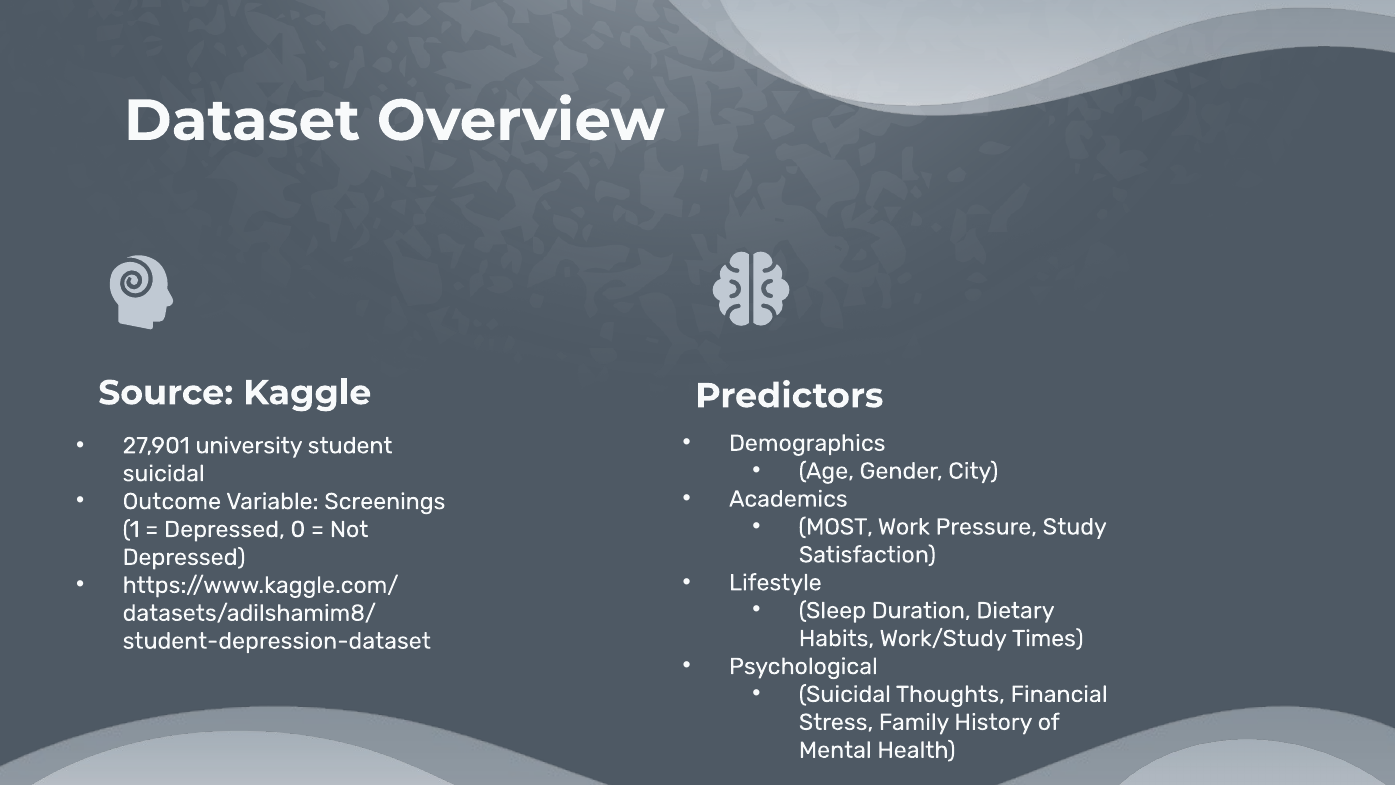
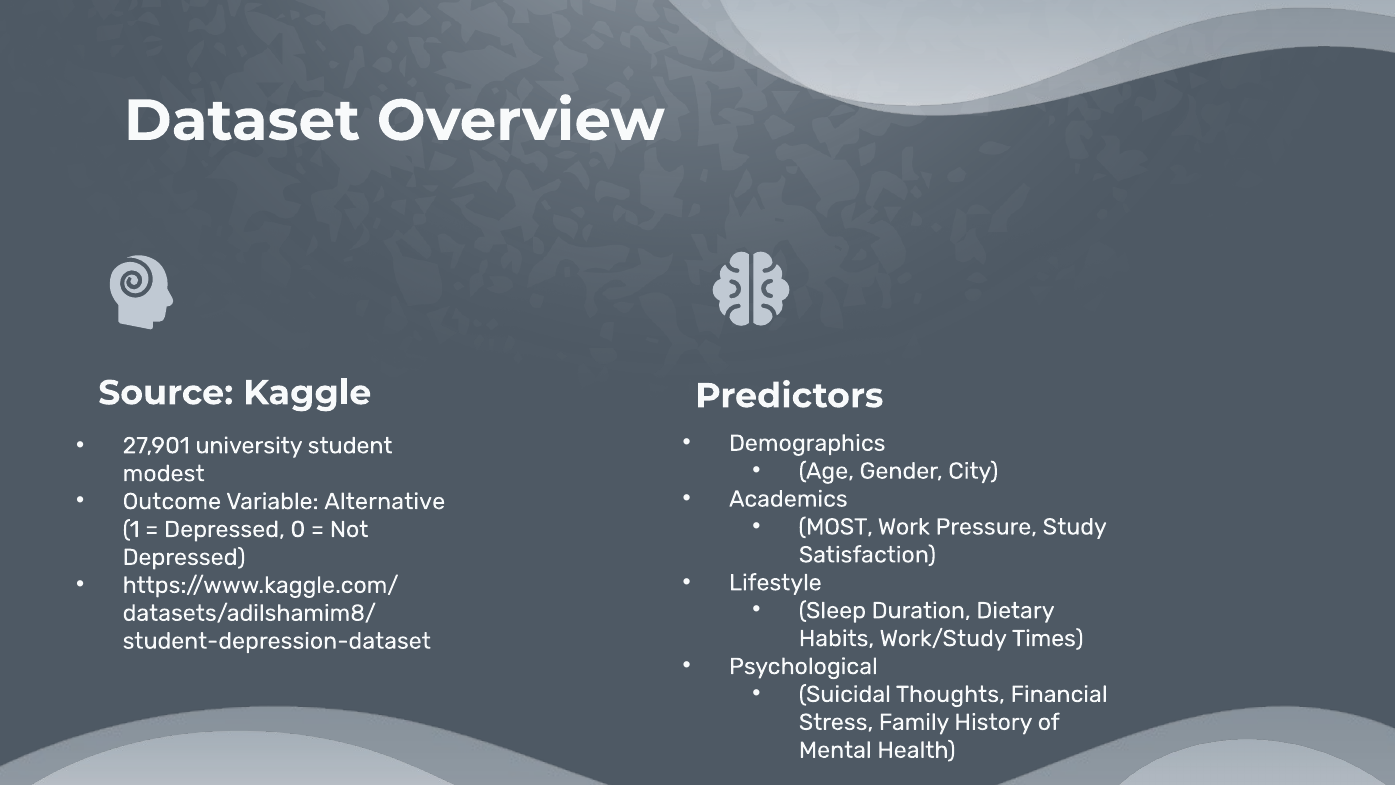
suicidal: suicidal -> modest (164, 473)
Screenings: Screenings -> Alternative (385, 501)
